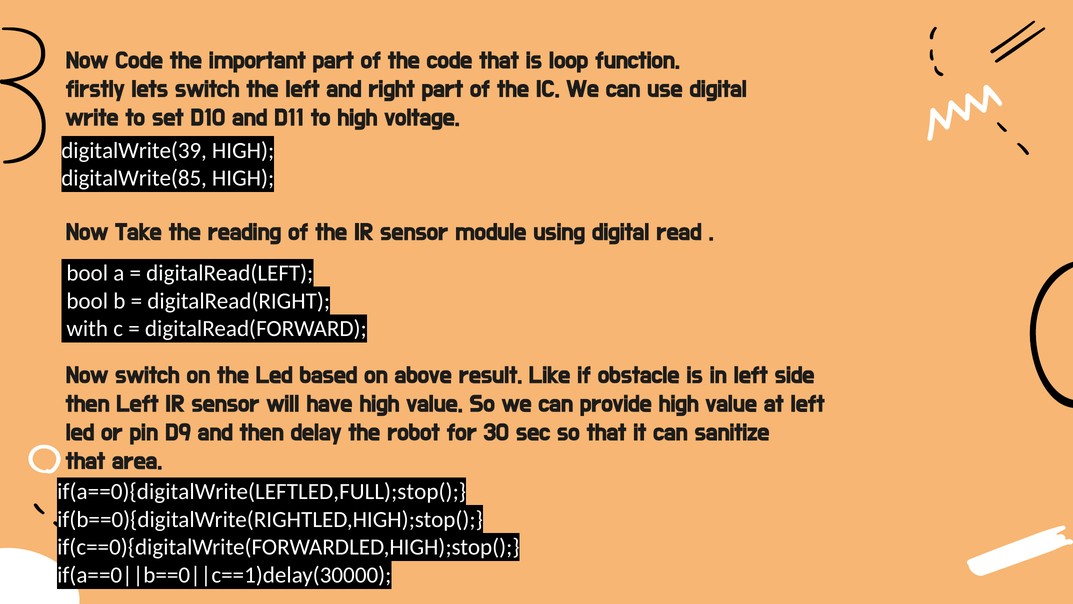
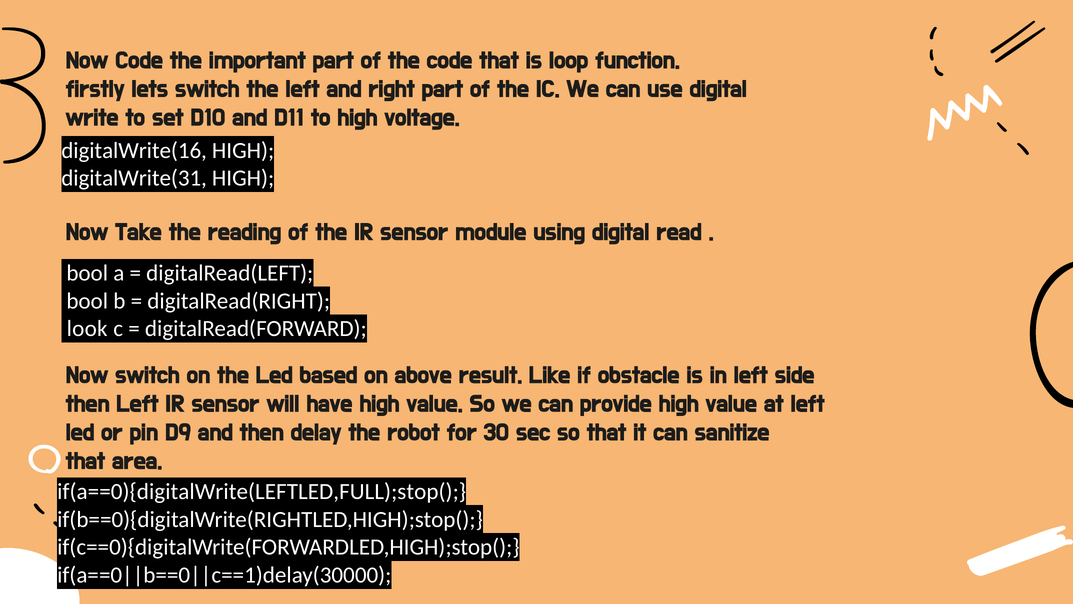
digitalWrite(39: digitalWrite(39 -> digitalWrite(16 (134, 150)
digitalWrite(85: digitalWrite(85 -> digitalWrite(31 (134, 178)
with: with -> look (87, 328)
